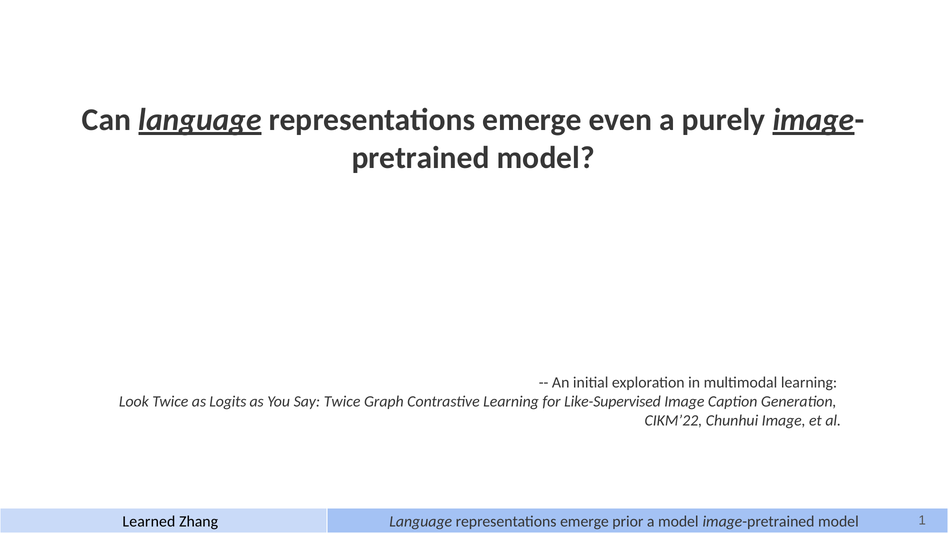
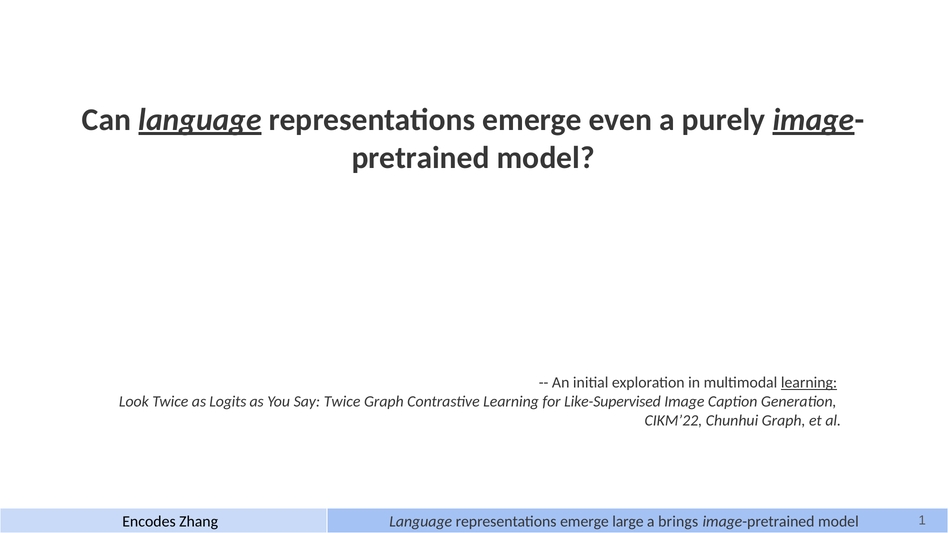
learning underline: none -> present (809, 383)
Chunhui Image: Image -> Graph (784, 421)
Learned: Learned -> Encodes (149, 522)
prior: prior -> large (628, 522)
a model: model -> brings (678, 522)
